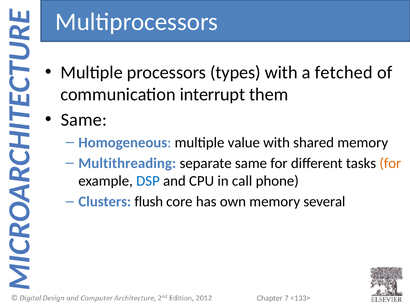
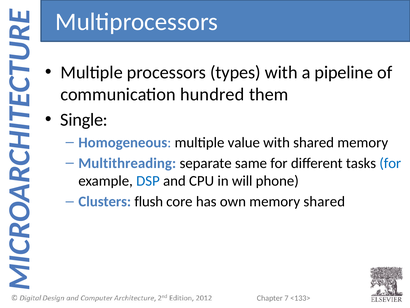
fetched: fetched -> pipeline (344, 72)
interrupt: interrupt -> hundred (212, 94)
Same: Same -> Single (84, 120)
for colour: orange -> blue (390, 163)
call: call -> will (242, 181)
memory several: several -> shared (324, 201)
